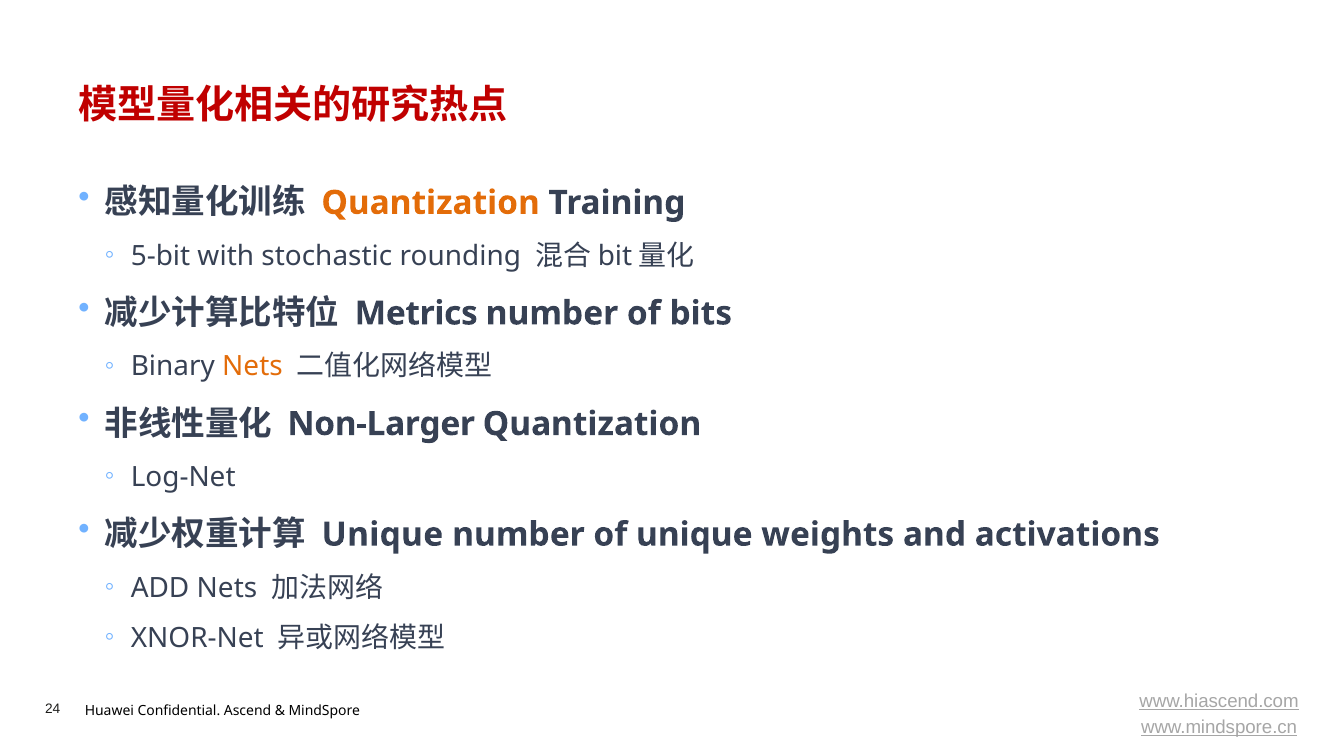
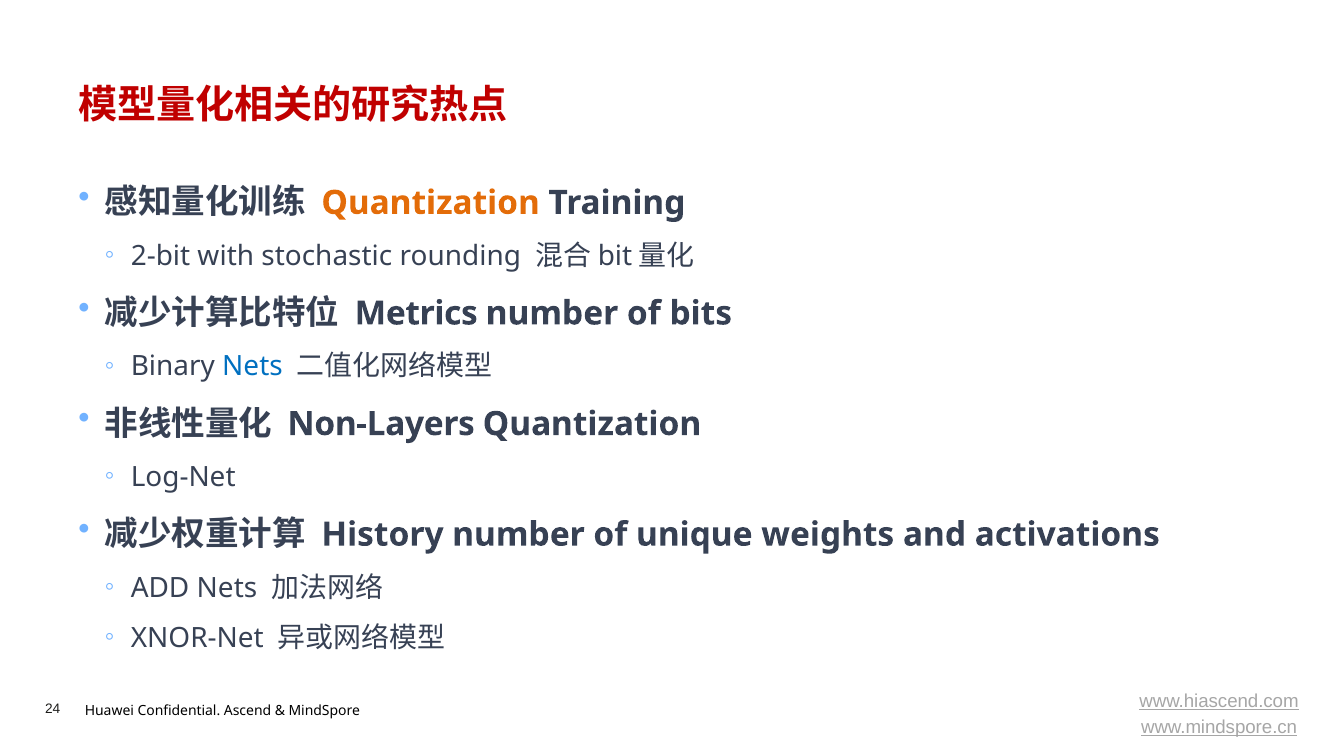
5-bit: 5-bit -> 2-bit (161, 256)
Nets colour: orange -> blue (252, 367)
Non-Larger: Non-Larger -> Non-Layers (381, 424)
Unique: Unique -> History (383, 535)
